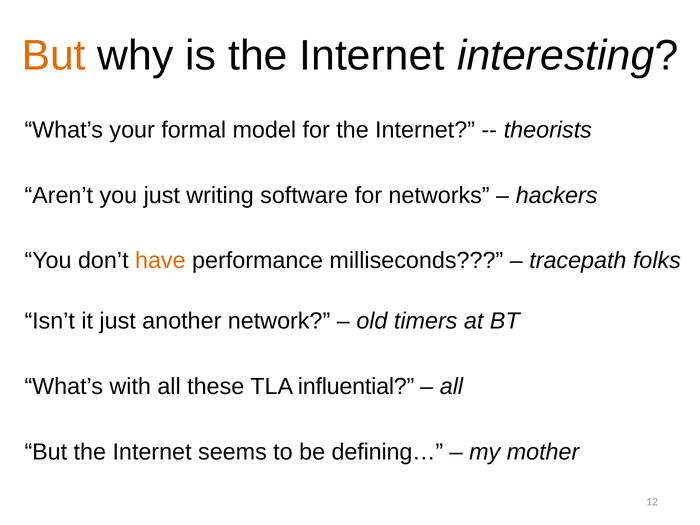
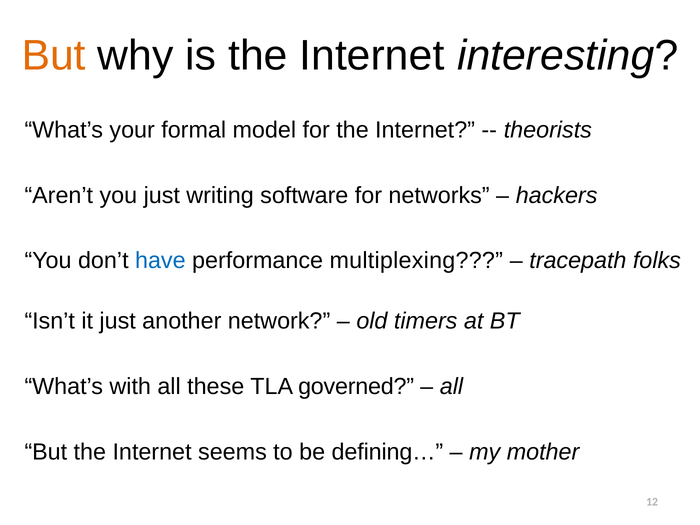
have colour: orange -> blue (160, 261)
milliseconds: milliseconds -> multiplexing (416, 261)
influential: influential -> governed (356, 387)
